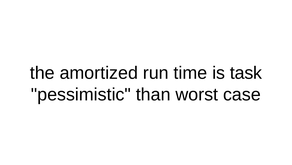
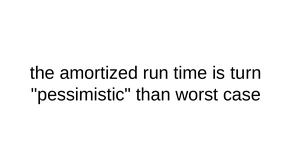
task: task -> turn (246, 73)
